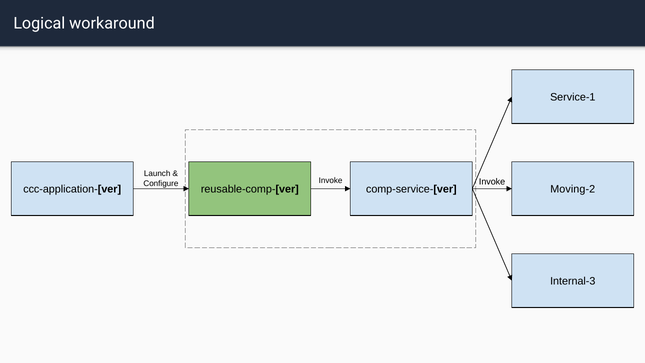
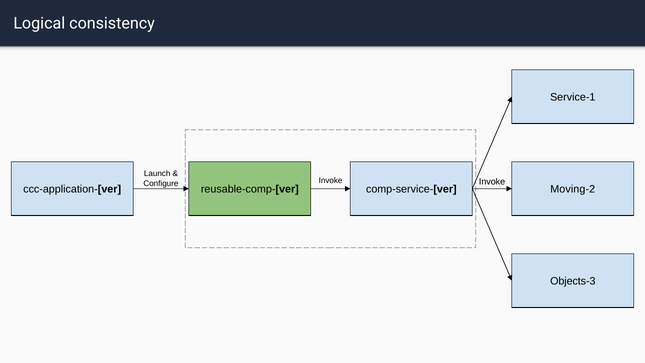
workaround: workaround -> consistency (112, 24)
Internal-3: Internal-3 -> Objects-3 (573, 281)
